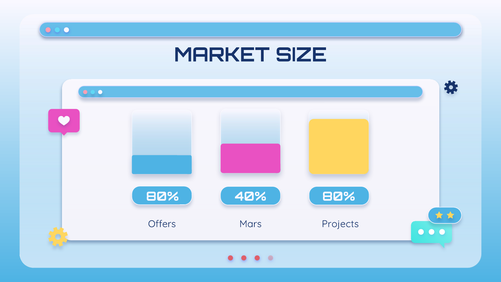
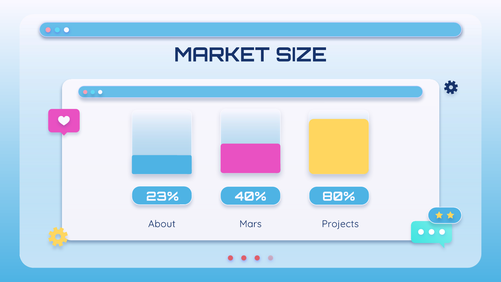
80%: 80% -> 23% (163, 196)
Offers: Offers -> About (162, 224)
